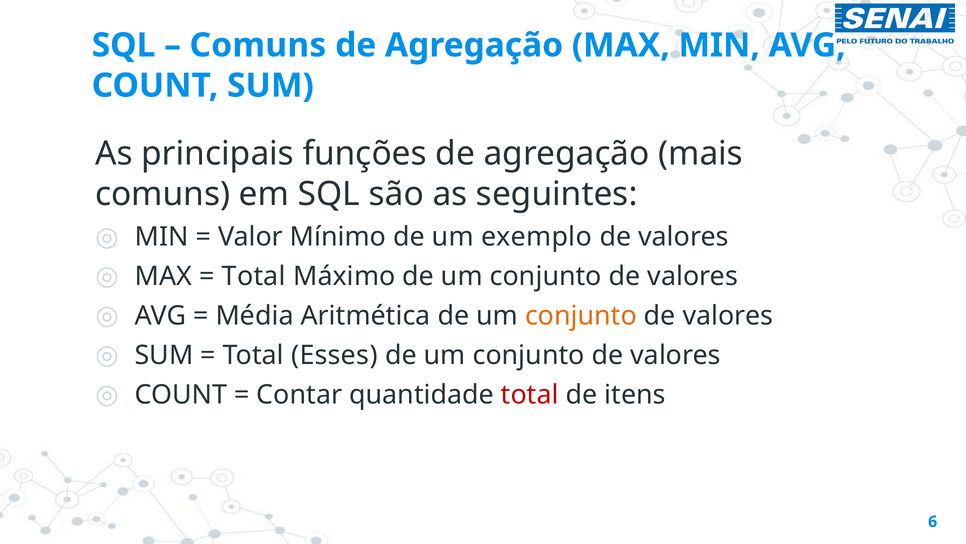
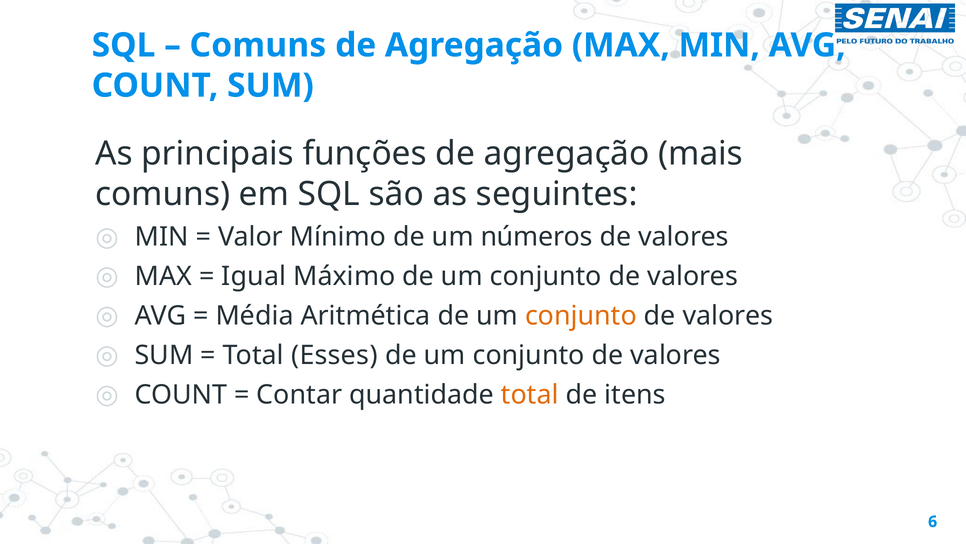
exemplo: exemplo -> números (537, 237)
Total: Total -> Igual (254, 276)
total colour: red -> orange (530, 394)
